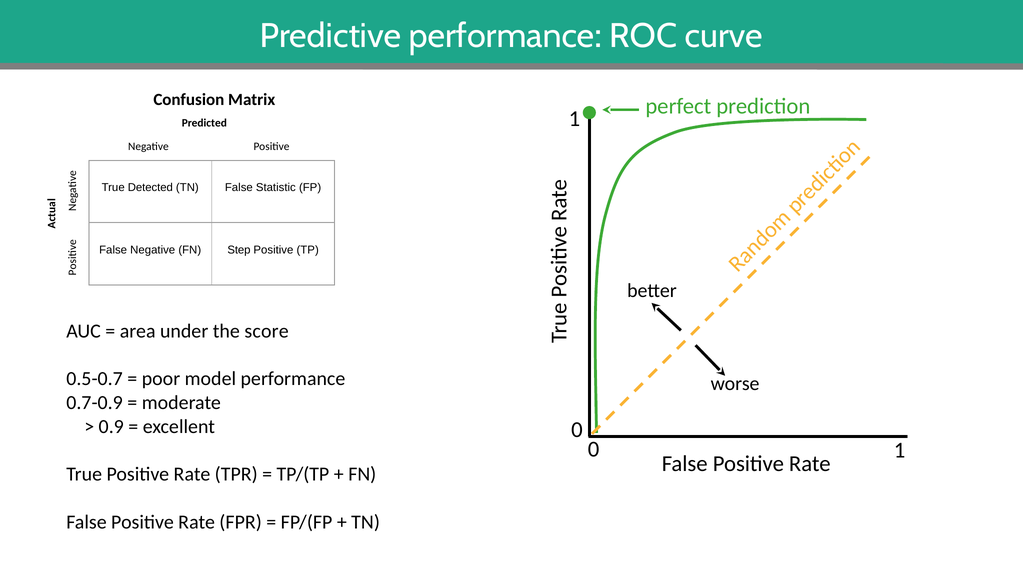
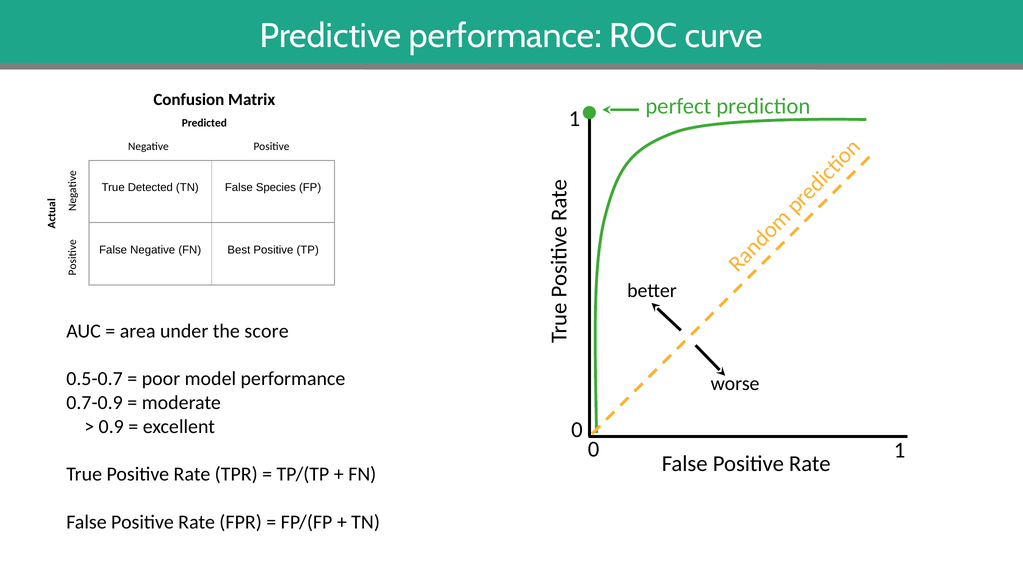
Statistic: Statistic -> Species (276, 188)
Step: Step -> Best (239, 250)
